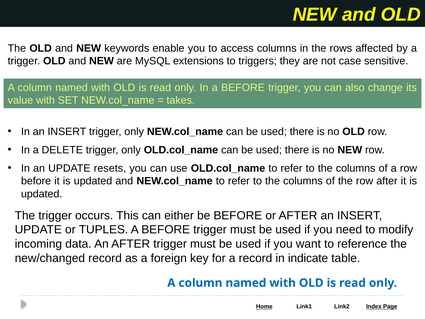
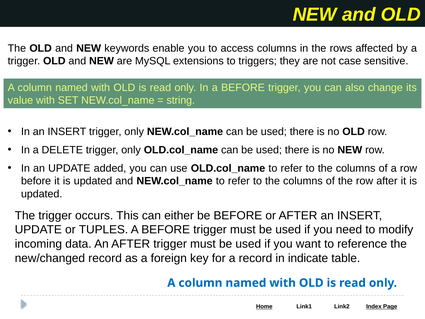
takes: takes -> string (181, 100)
resets: resets -> added (110, 168)
